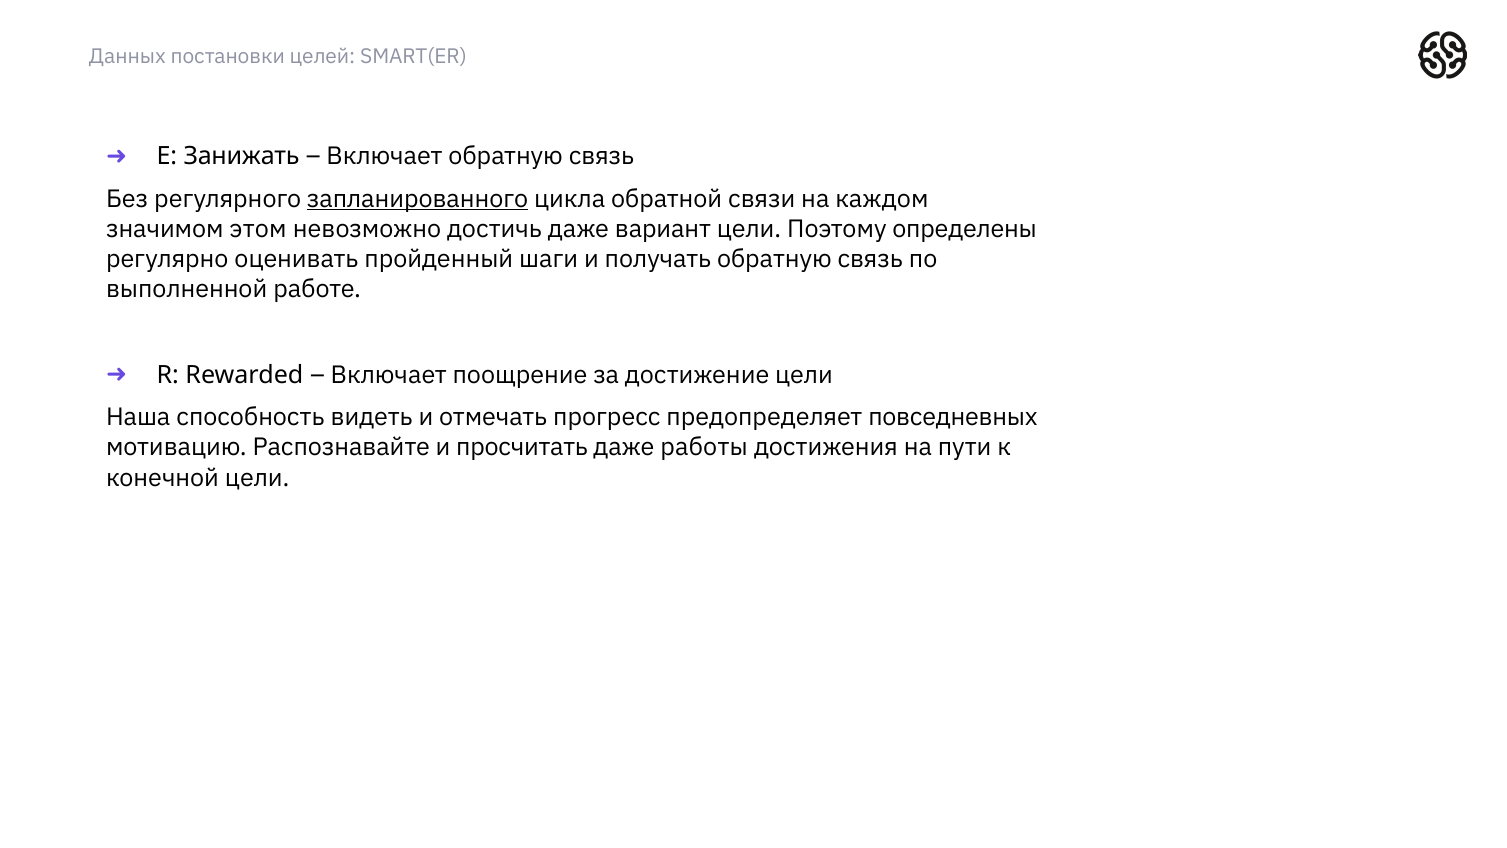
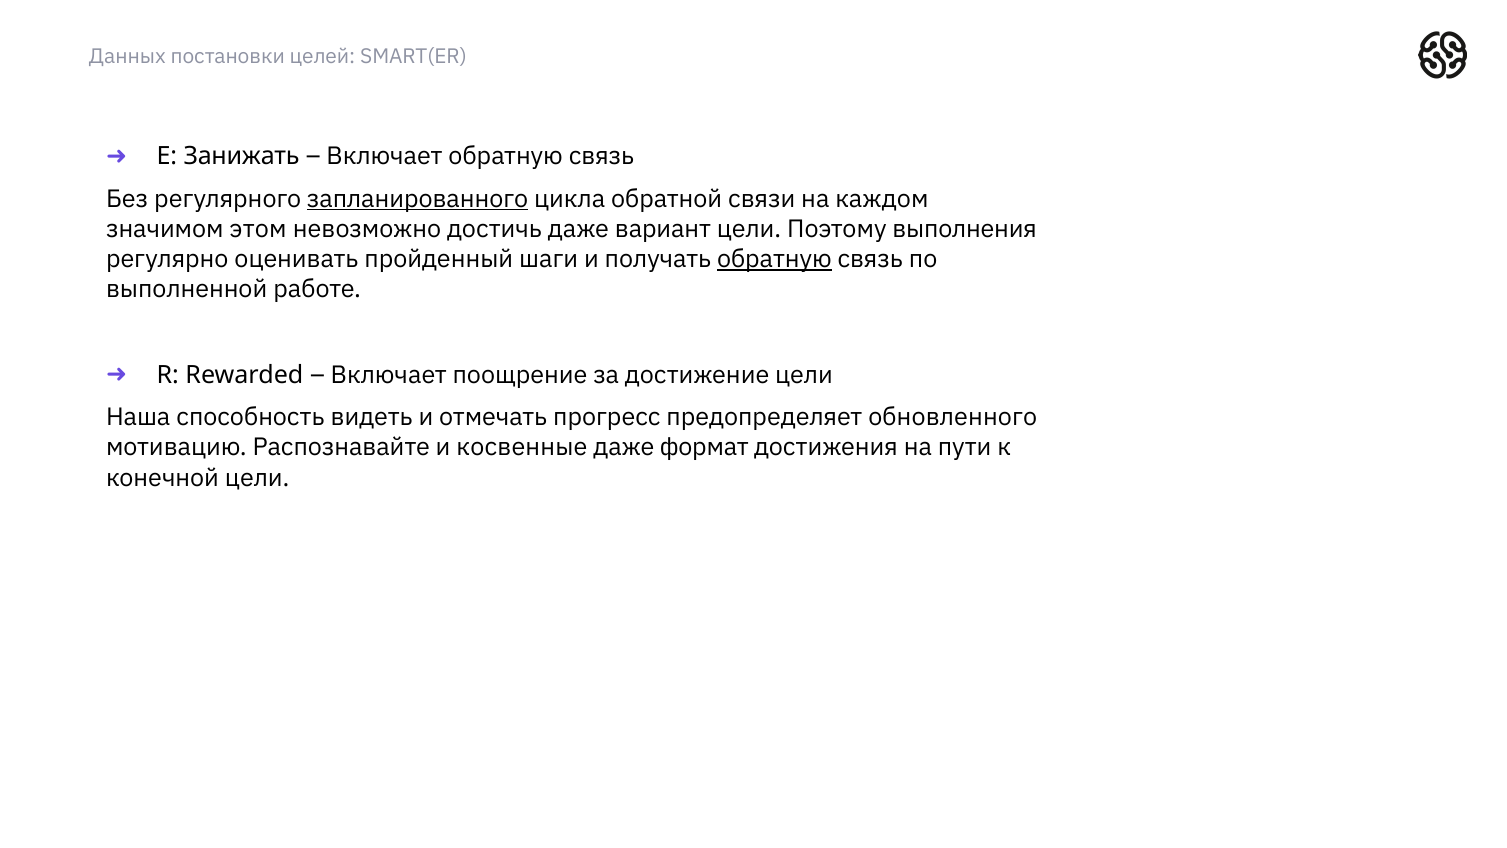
определены: определены -> выполнения (965, 229)
обратную underline: none -> present (774, 259)
повседневных: повседневных -> обновленного (953, 417)
просчитать: просчитать -> косвенные (522, 447)
работы: работы -> формат (704, 447)
